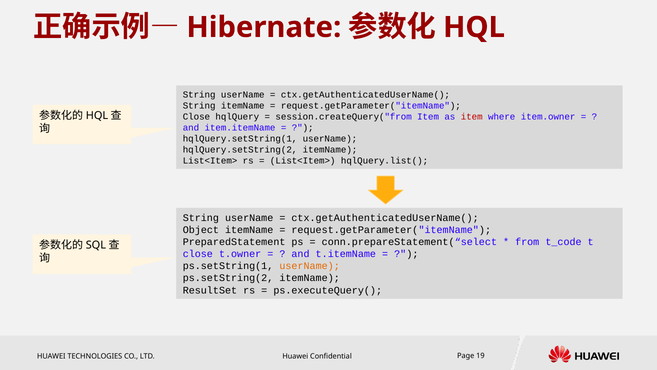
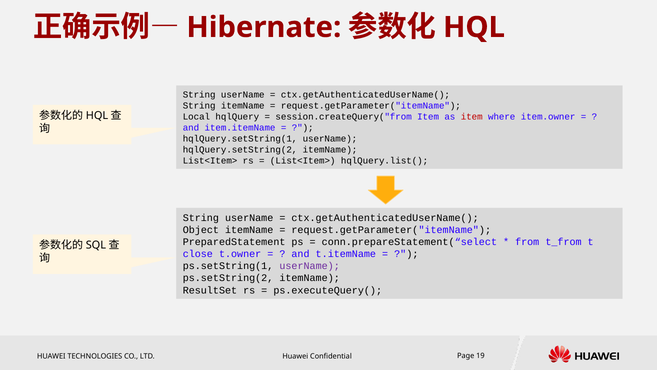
Close: Close -> Local (196, 117)
t_code: t_code -> t_from (563, 242)
userName colour: orange -> purple (310, 266)
